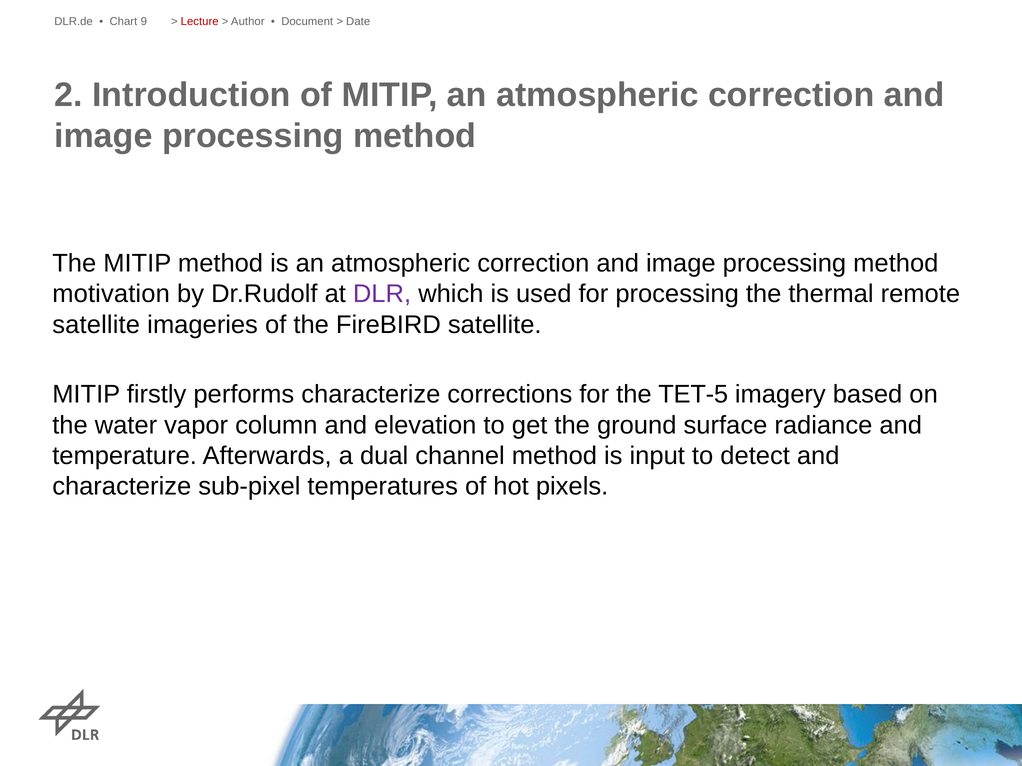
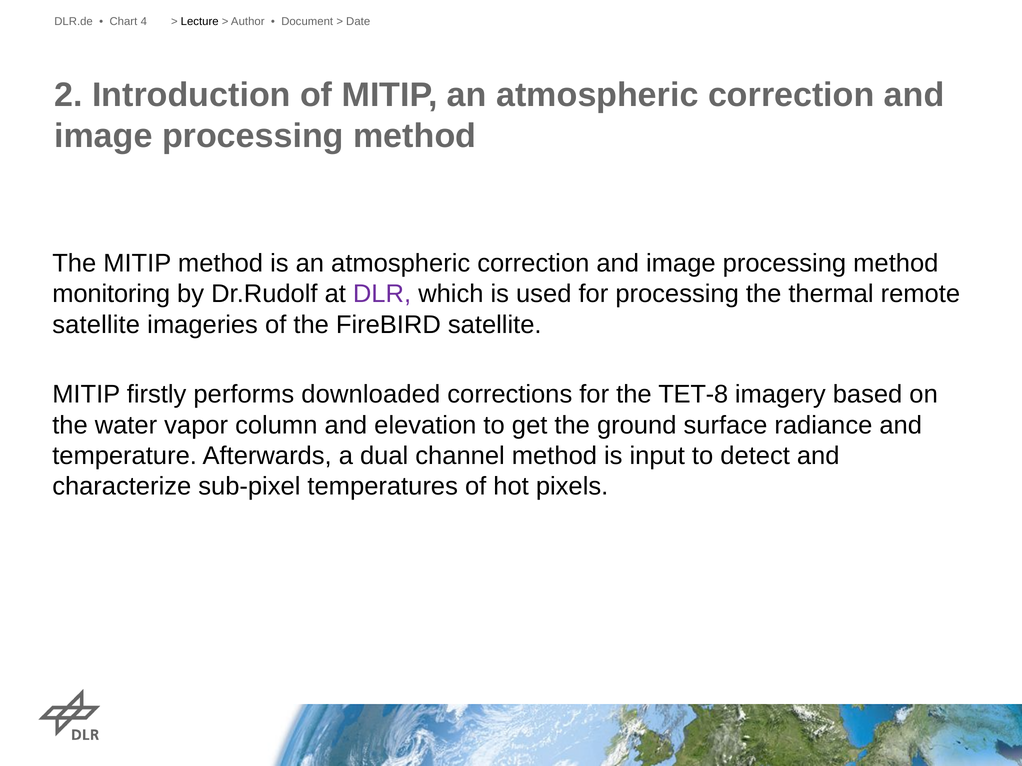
9: 9 -> 4 (144, 22)
Lecture colour: red -> black (200, 22)
motivation: motivation -> monitoring (111, 294)
performs characterize: characterize -> downloaded (371, 395)
TET-5: TET-5 -> TET-8 (693, 395)
